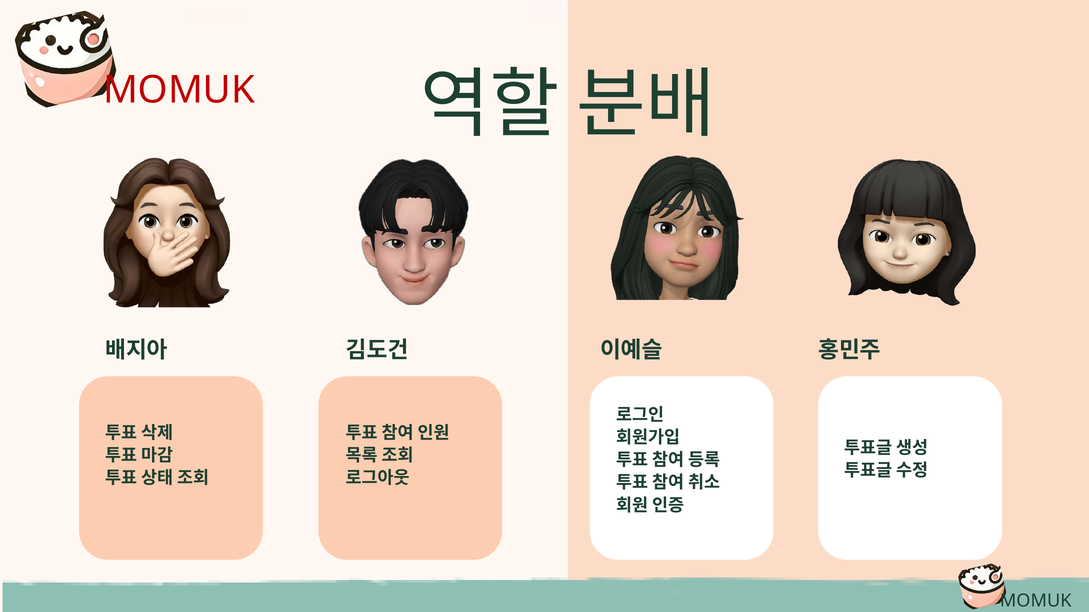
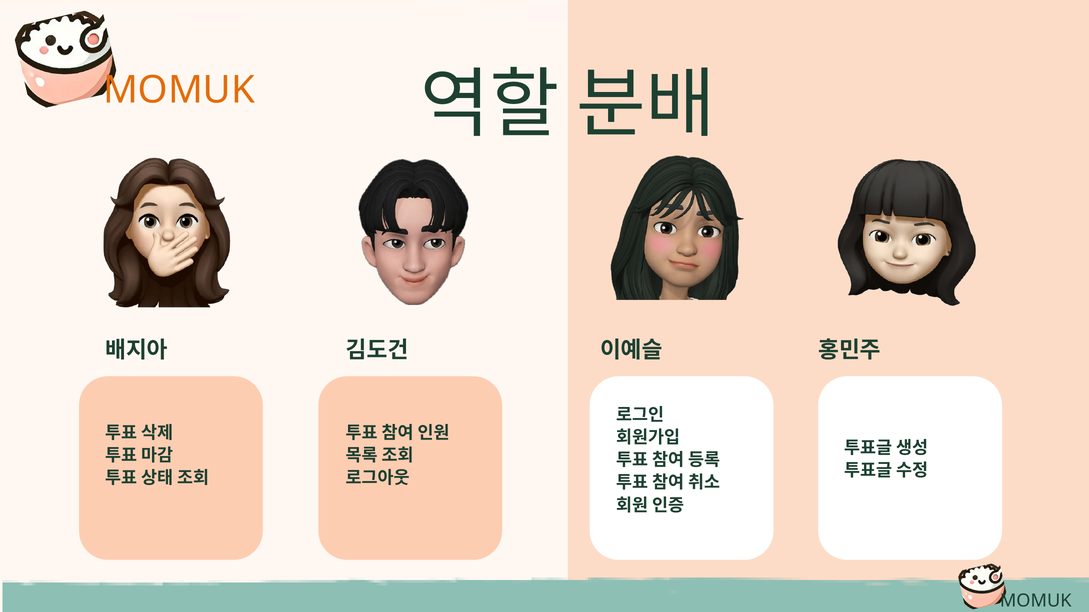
MOMUK colour: red -> orange (179, 90)
